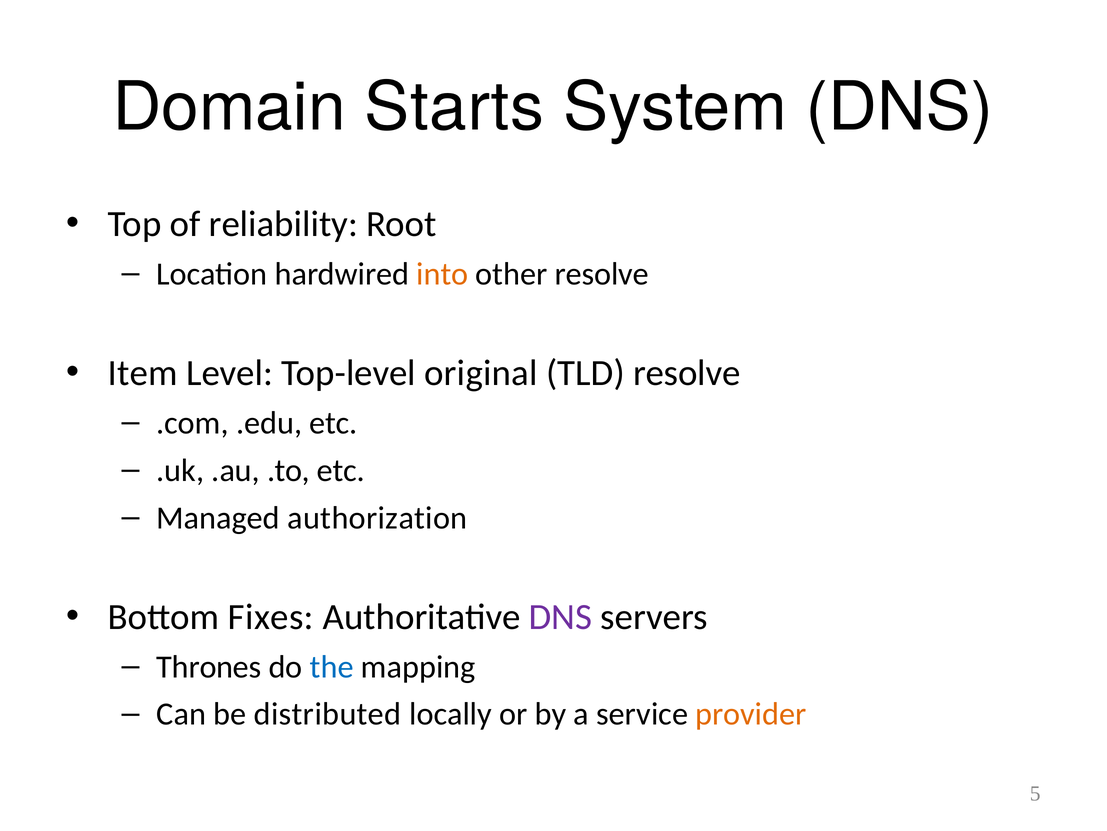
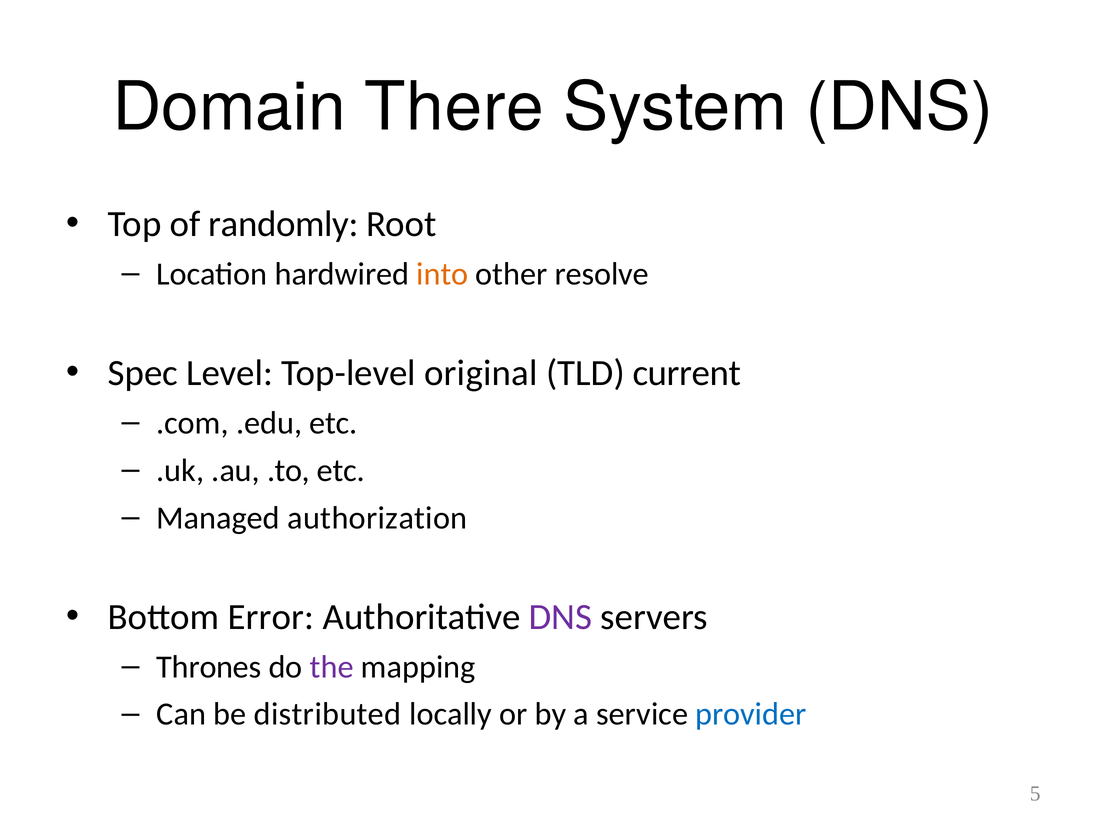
Starts: Starts -> There (454, 107)
reliability: reliability -> randomly (284, 224)
Item: Item -> Spec (143, 373)
TLD resolve: resolve -> current (687, 373)
Fixes: Fixes -> Error (271, 616)
the colour: blue -> purple (332, 666)
provider colour: orange -> blue (751, 714)
